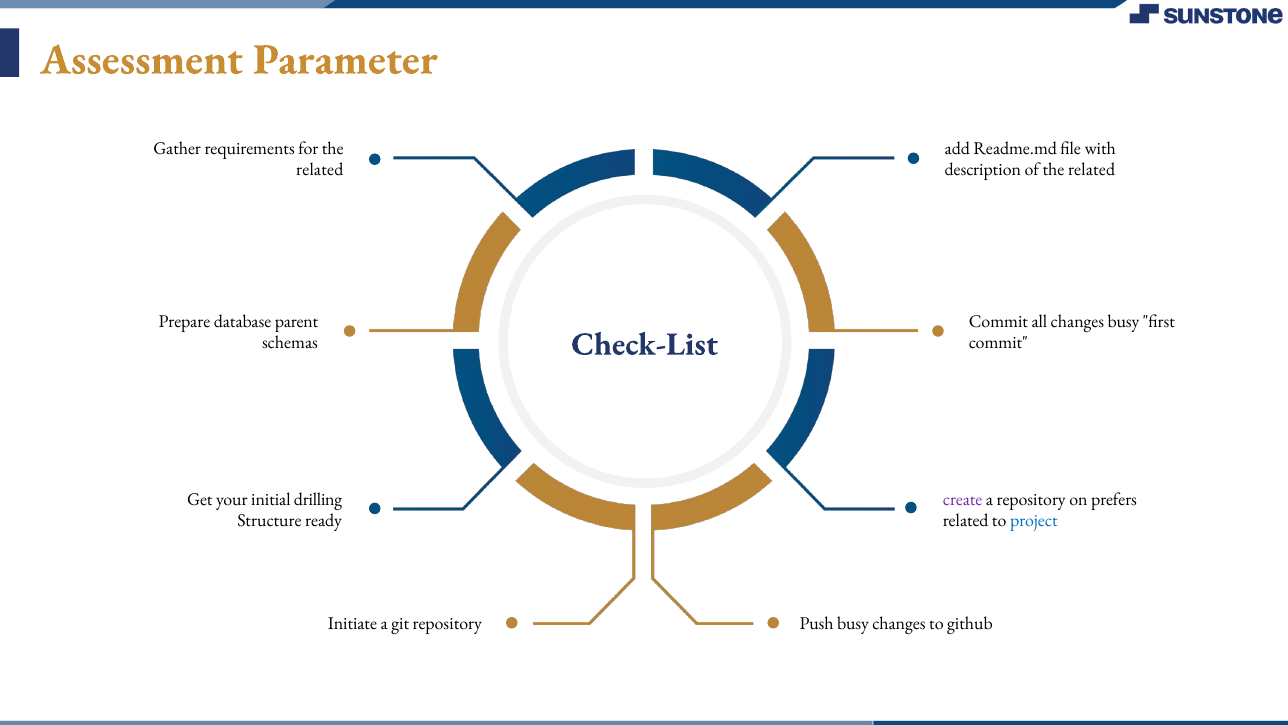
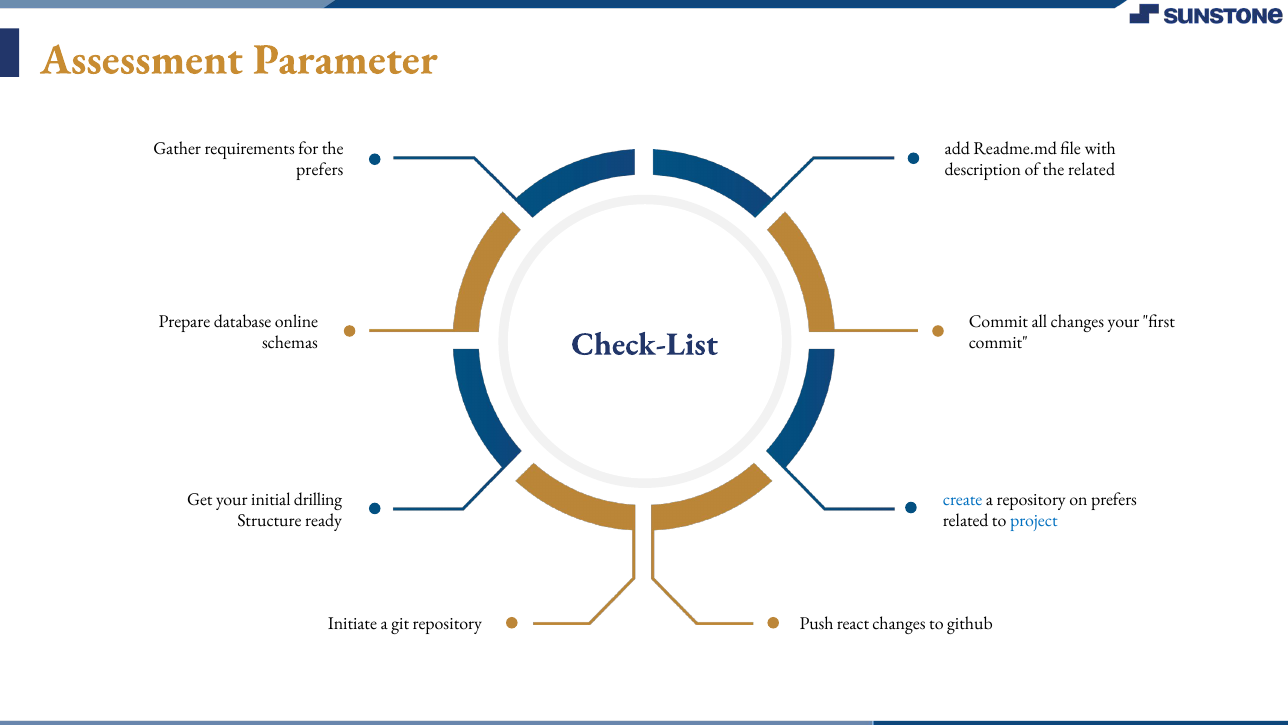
related: related -> prefers (320, 170)
parent: parent -> online (296, 321)
changes busy: busy -> your (1124, 321)
create colour: purple -> blue (963, 499)
Push busy: busy -> react (853, 624)
